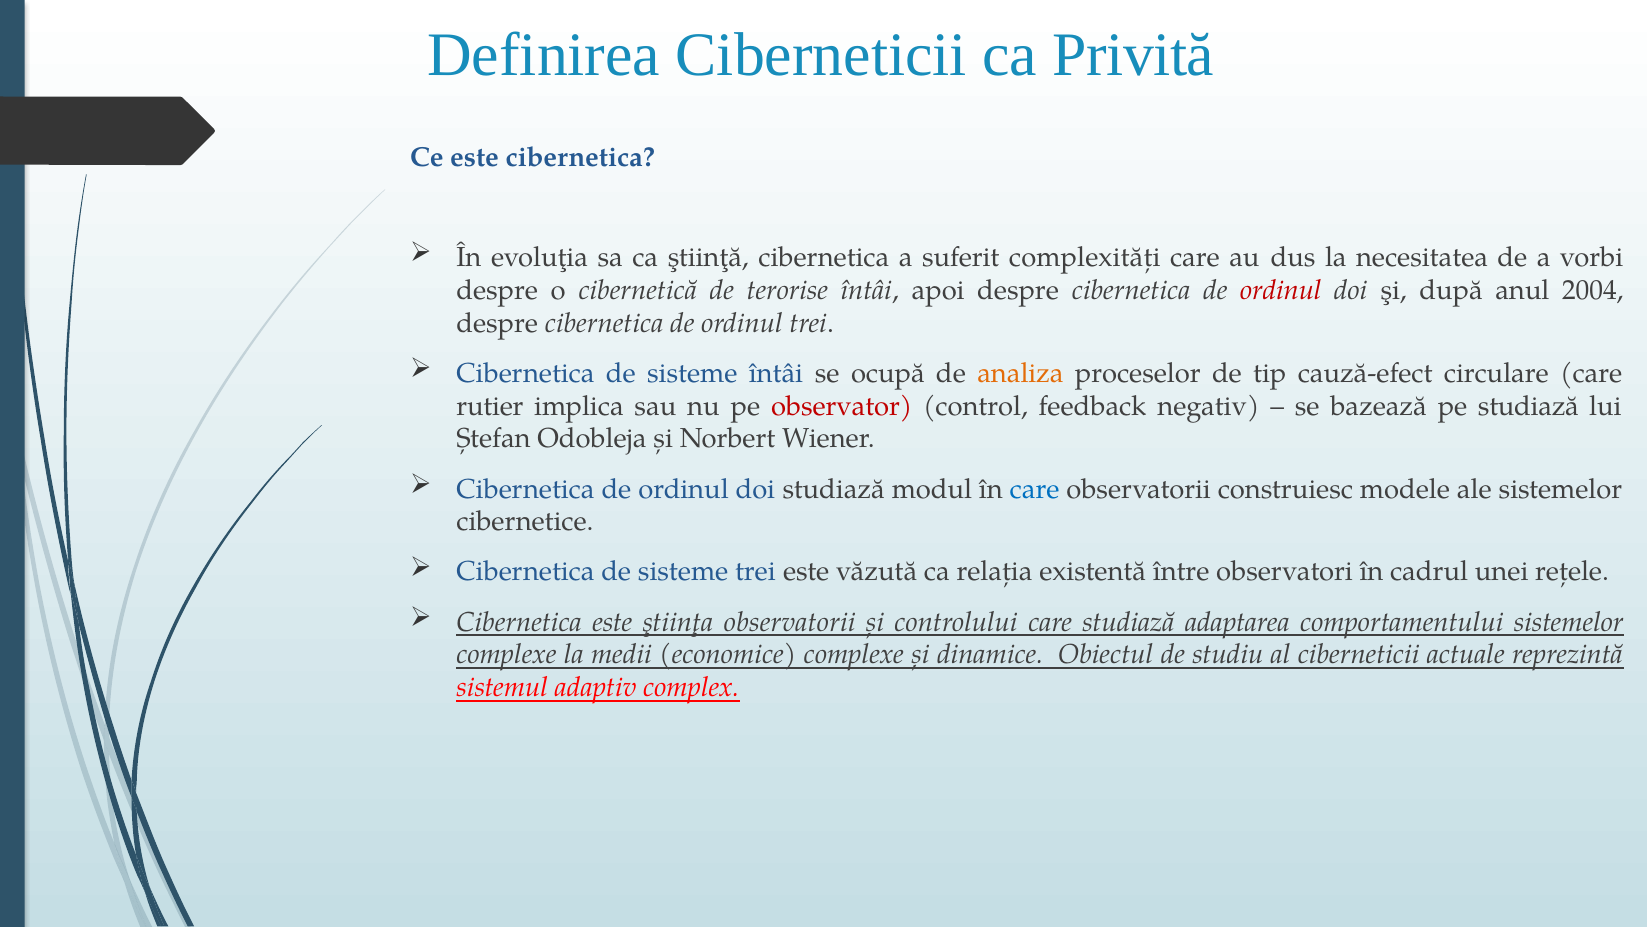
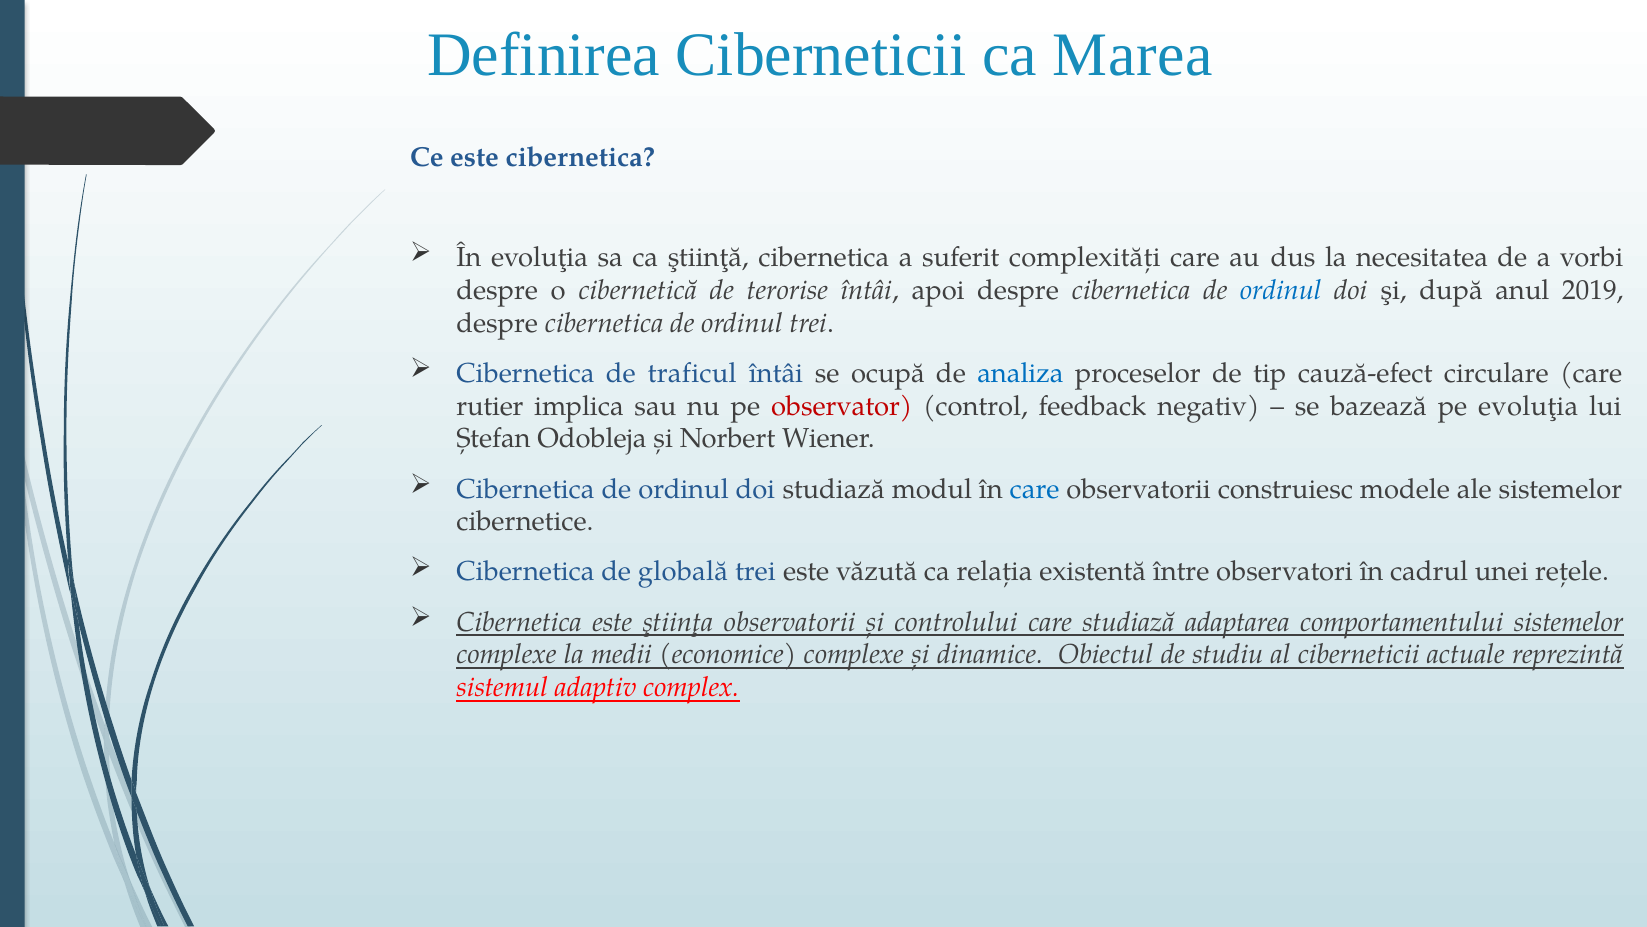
Privită: Privită -> Marea (1133, 55)
ordinul colour: red -> blue (1281, 290)
2004: 2004 -> 2019 (1593, 290)
sisteme: sisteme -> traficul (692, 373)
analiza colour: orange -> blue (1020, 373)
pe studiază: studiază -> evoluţia (1528, 406)
sisteme: sisteme -> globală (683, 572)
